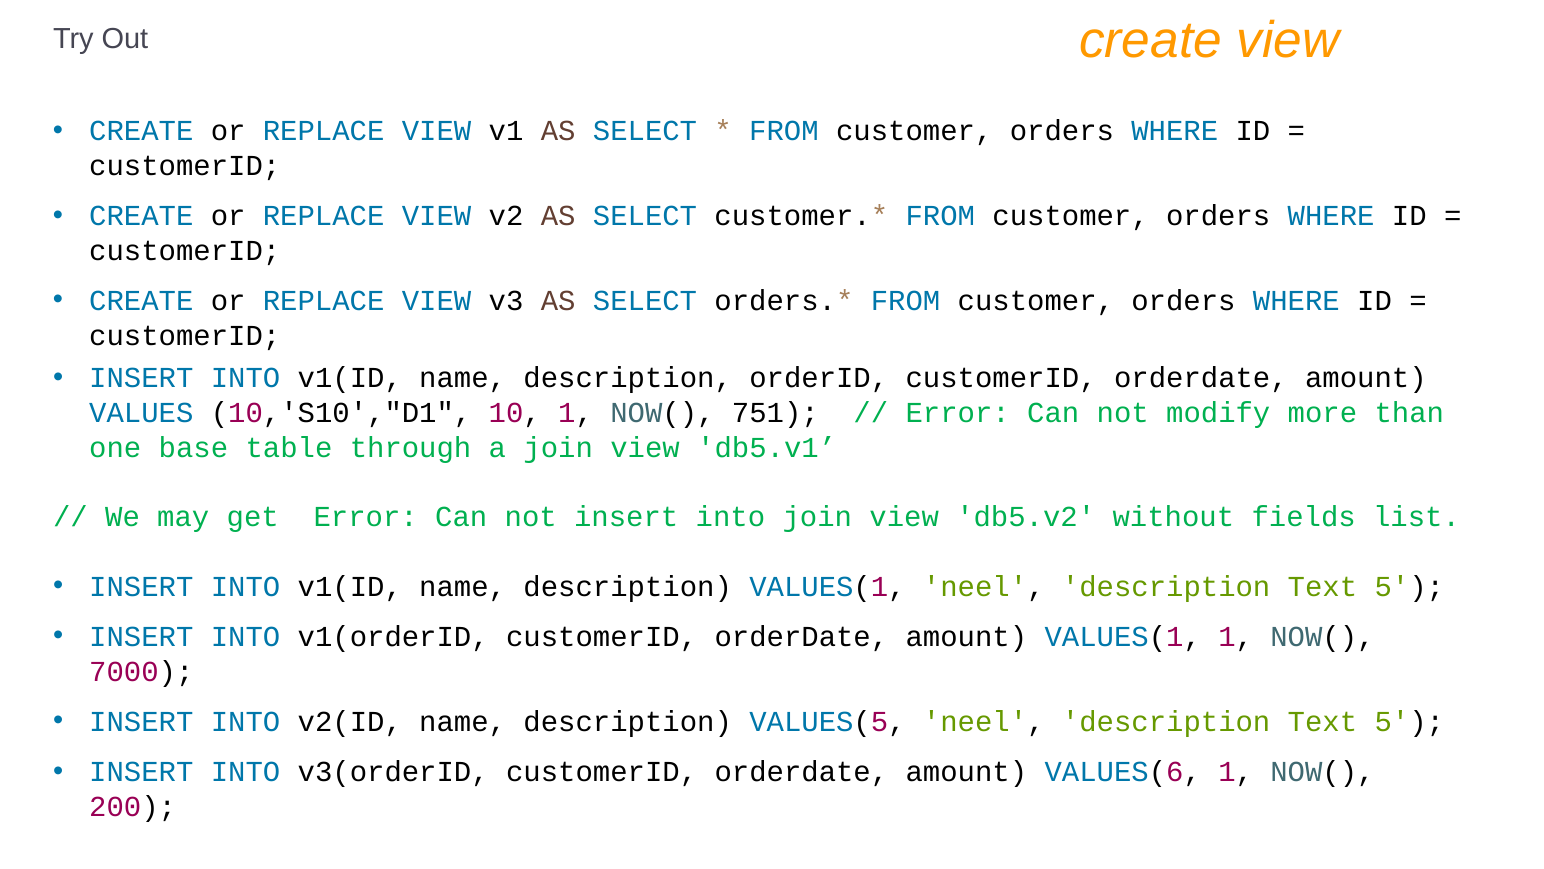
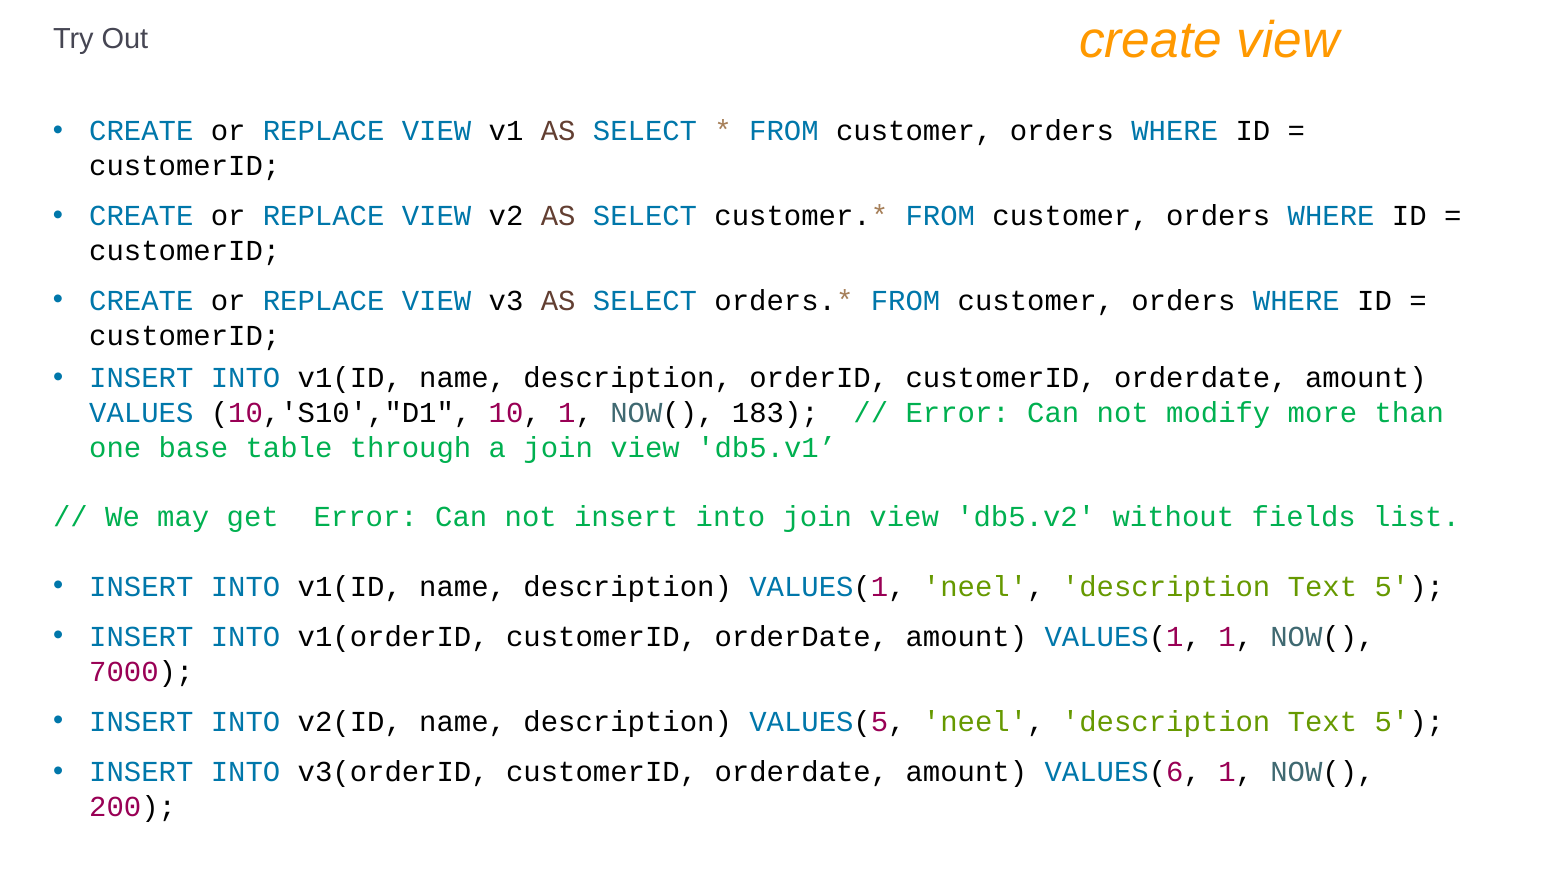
751: 751 -> 183 (775, 413)
